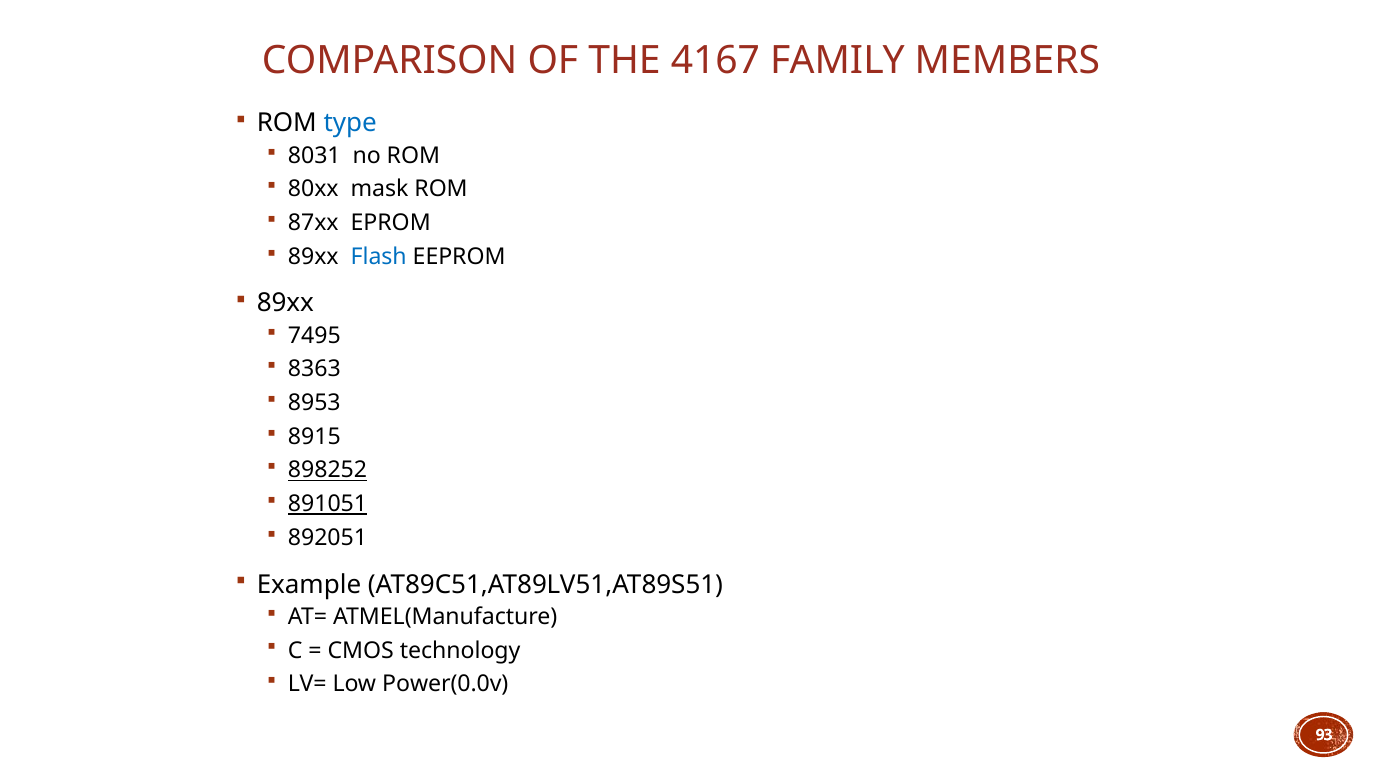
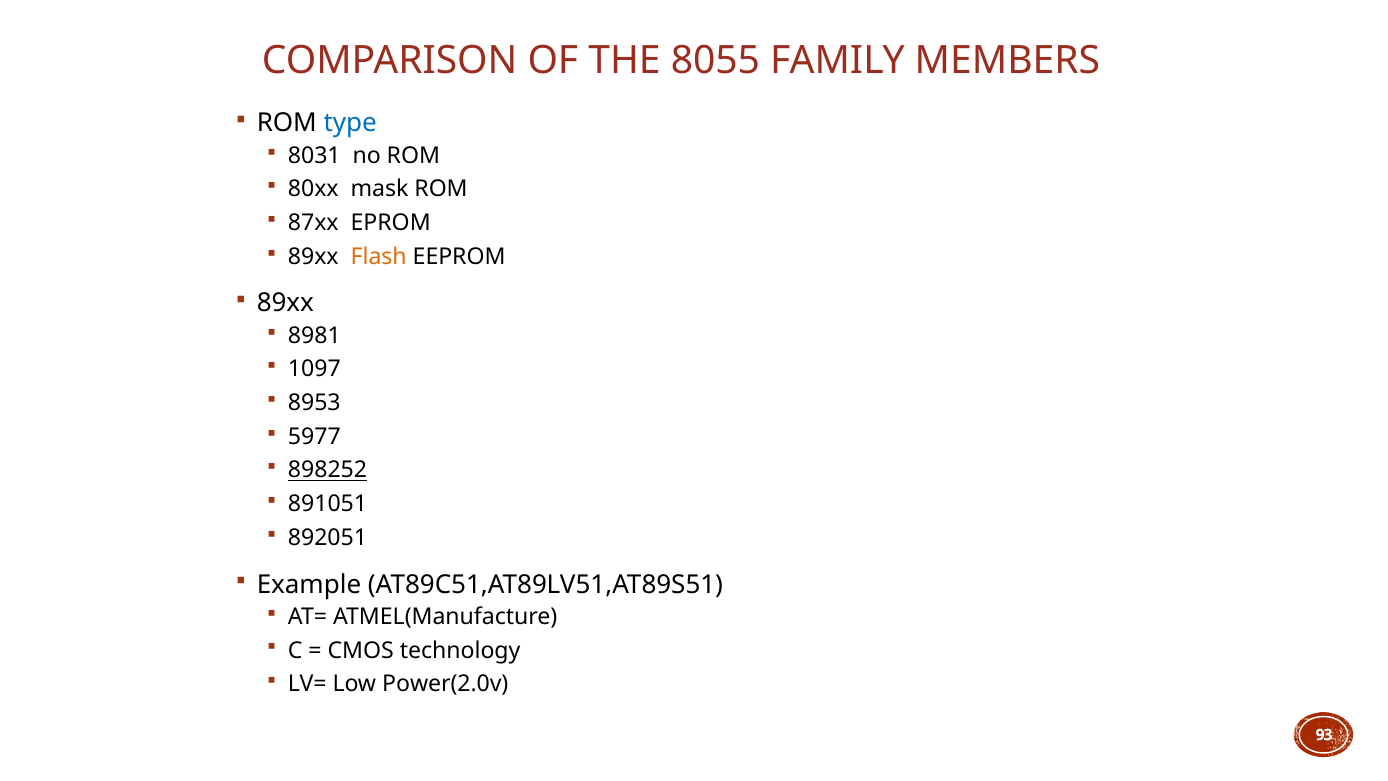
4167: 4167 -> 8055 (715, 61)
Flash colour: blue -> orange (379, 256)
7495: 7495 -> 8981 (314, 336)
8363: 8363 -> 1097 (314, 369)
8915: 8915 -> 5977 (314, 437)
891051 underline: present -> none (328, 504)
Power(0.0v: Power(0.0v -> Power(2.0v (445, 684)
